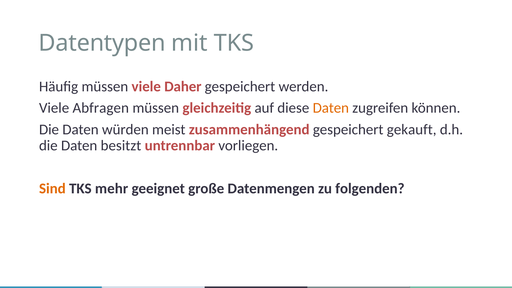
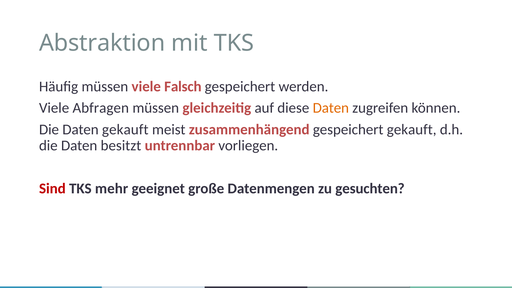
Datentypen: Datentypen -> Abstraktion (102, 43)
Daher: Daher -> Falsch (183, 87)
Daten würden: würden -> gekauft (125, 130)
Sind colour: orange -> red (52, 189)
folgenden: folgenden -> gesuchten (370, 189)
